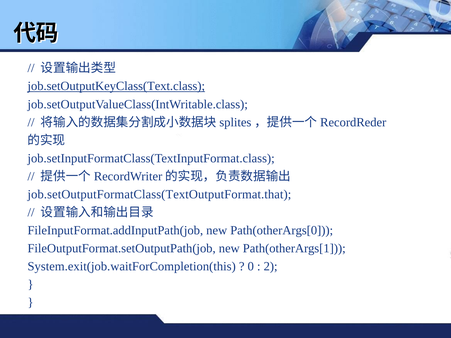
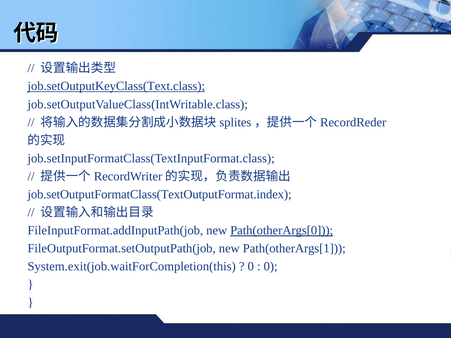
job.setOutputFormatClass(TextOutputFormat.that: job.setOutputFormatClass(TextOutputFormat.that -> job.setOutputFormatClass(TextOutputFormat.index (160, 194)
Path(otherArgs[0 underline: none -> present (282, 231)
2: 2 -> 0 (271, 267)
